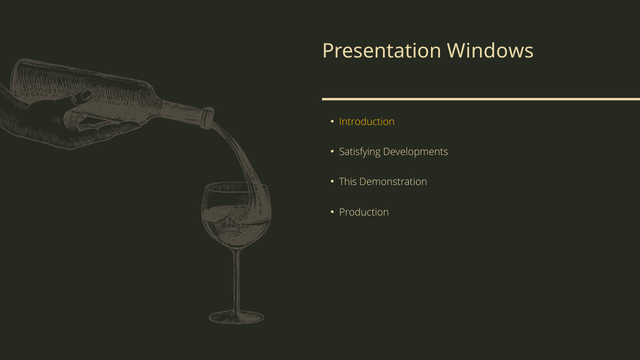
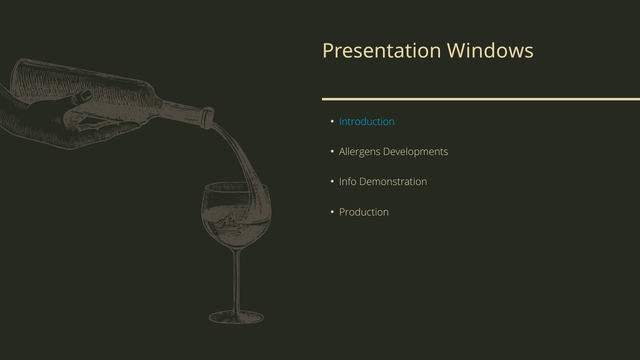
Introduction colour: yellow -> light blue (367, 122)
Satisfying: Satisfying -> Allergens (360, 152)
This: This -> Info (348, 182)
